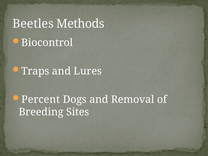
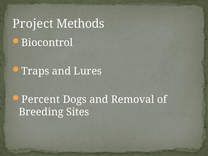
Beetles: Beetles -> Project (33, 24)
